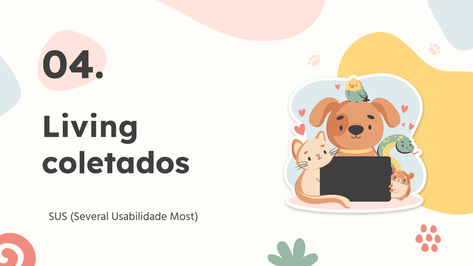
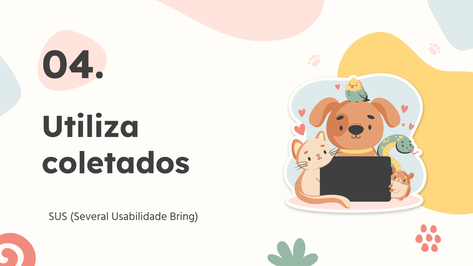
Living: Living -> Utiliza (90, 127)
Most: Most -> Bring (184, 217)
